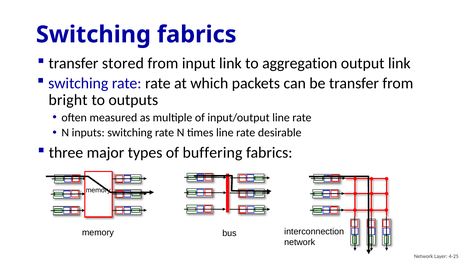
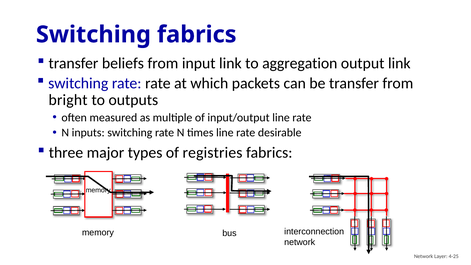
stored: stored -> beliefs (123, 63)
buffering: buffering -> registries (212, 153)
